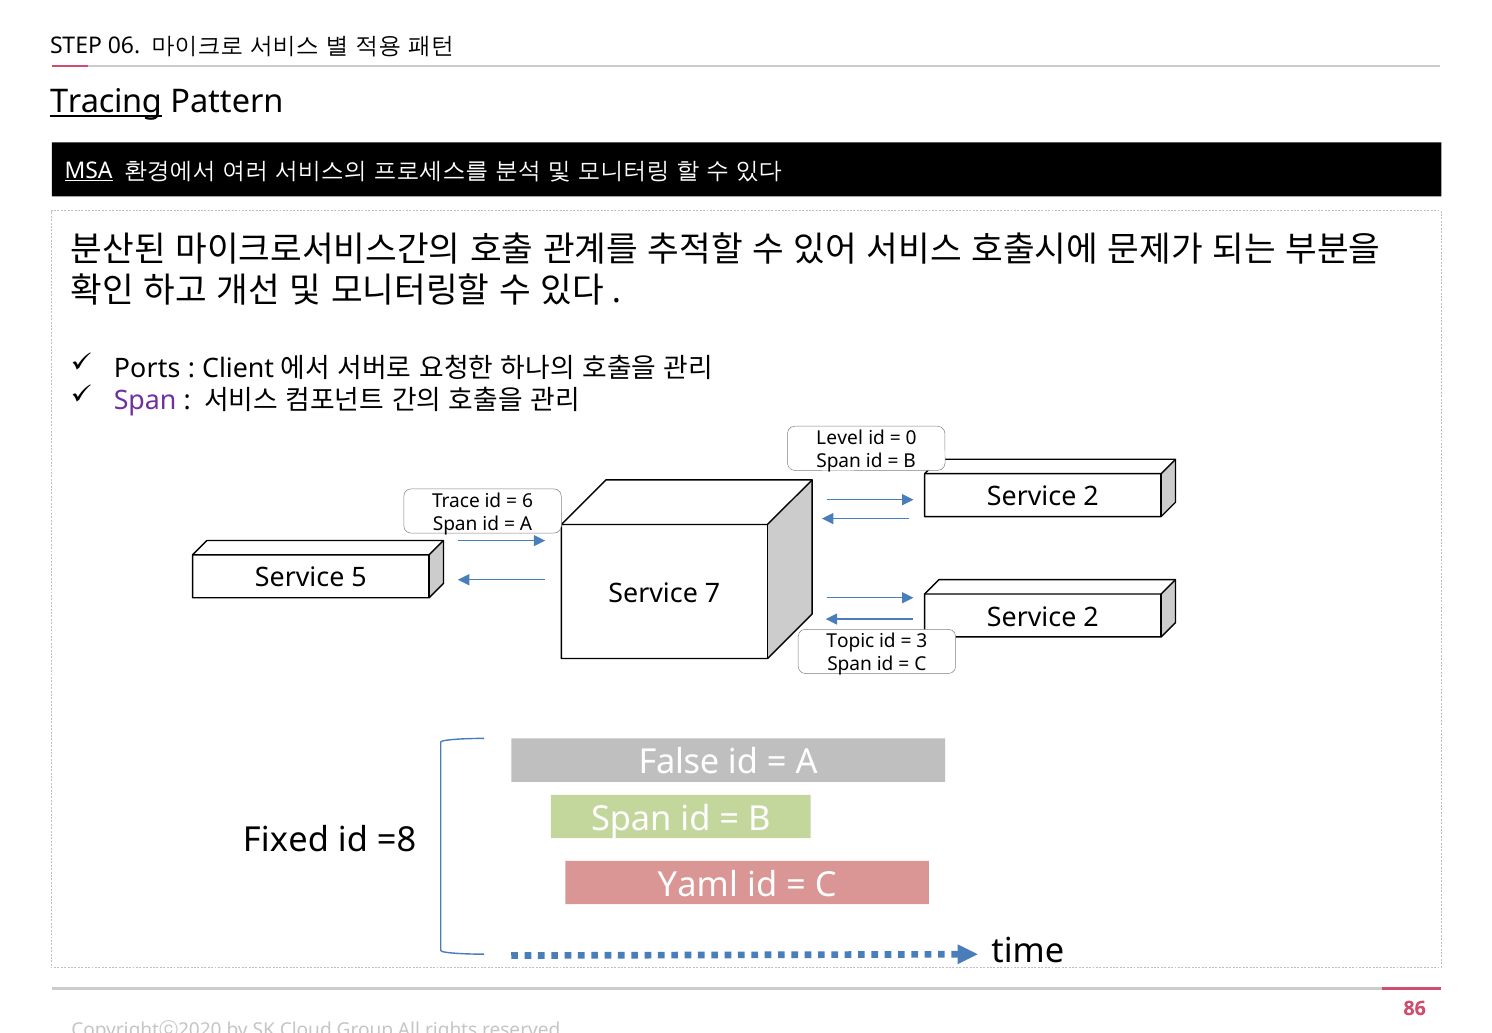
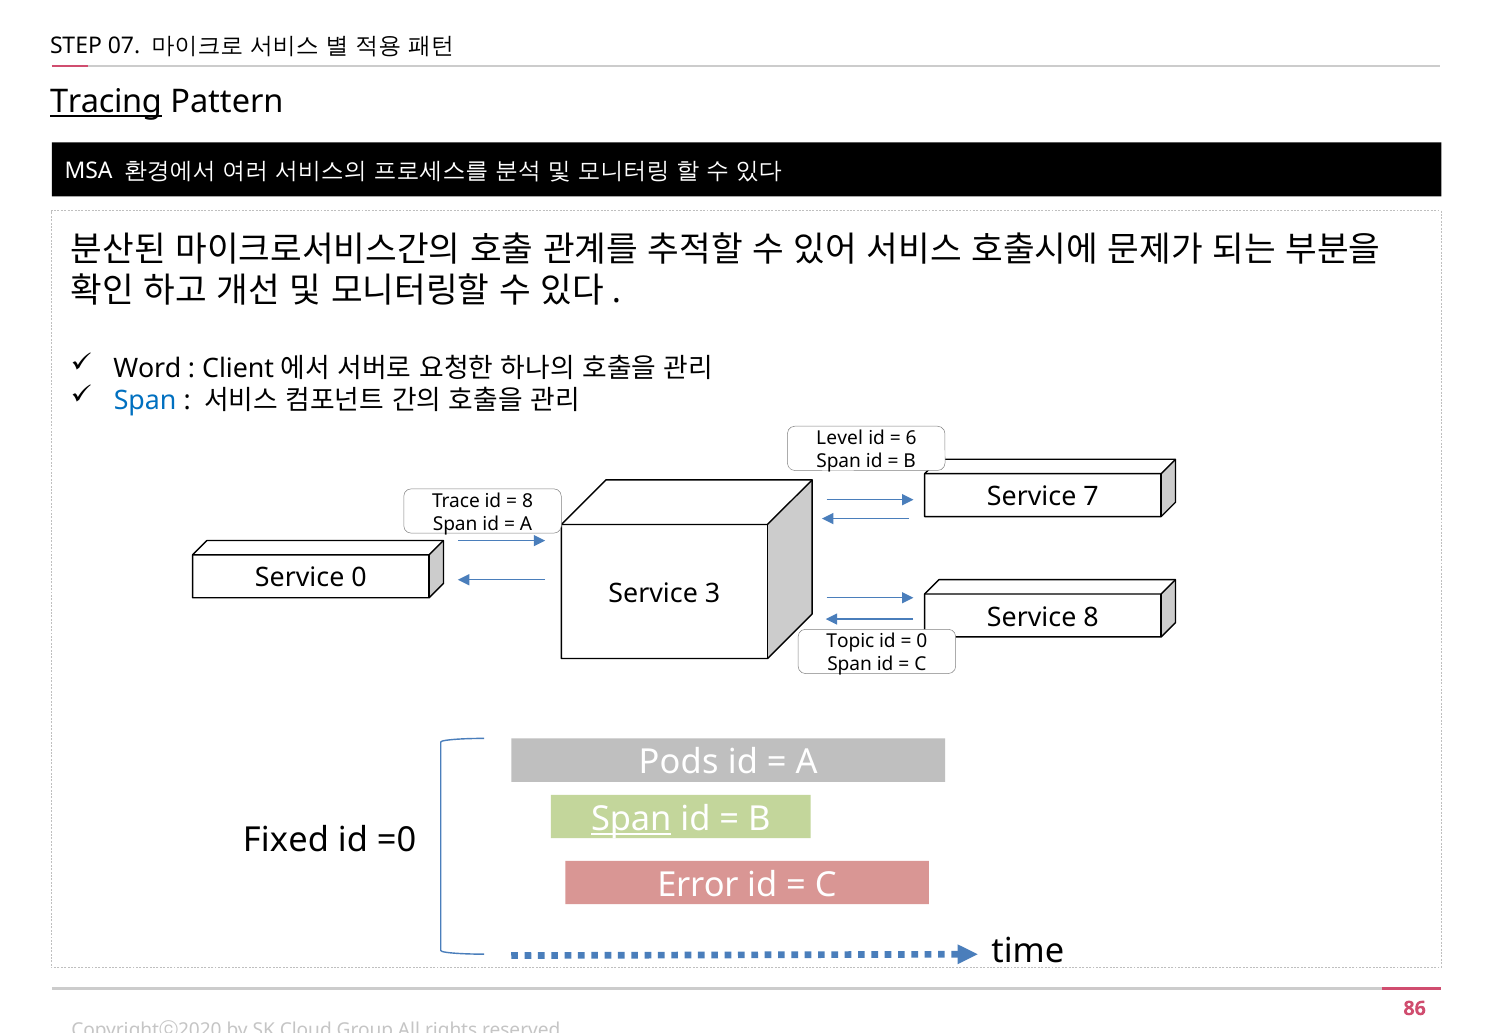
06: 06 -> 07 (124, 46)
MSA underline: present -> none (89, 171)
Ports: Ports -> Word (147, 369)
Span colour: purple -> blue (145, 401)
0: 0 -> 6 (911, 438)
2: 2 -> 7 (1091, 497)
6: 6 -> 8 (528, 501)
Service 5: 5 -> 0 (359, 578)
7: 7 -> 3 (712, 593)
2: 2 -> 8 (1091, 617)
3: 3 -> 0 (922, 641)
False: False -> Pods (679, 762)
Span underline: none -> present (631, 819)
=8: =8 -> =0 (397, 840)
Yaml: Yaml -> Error (698, 885)
